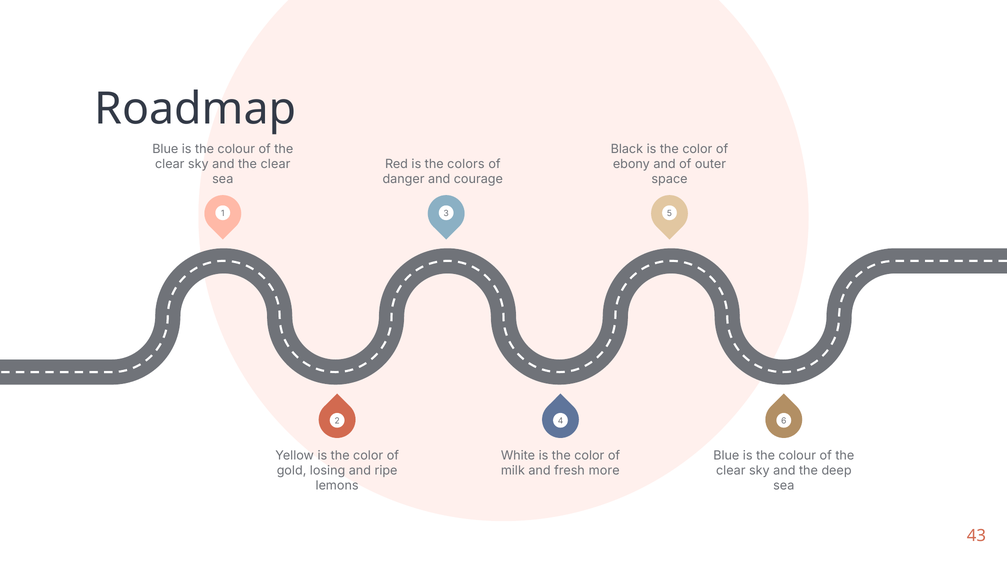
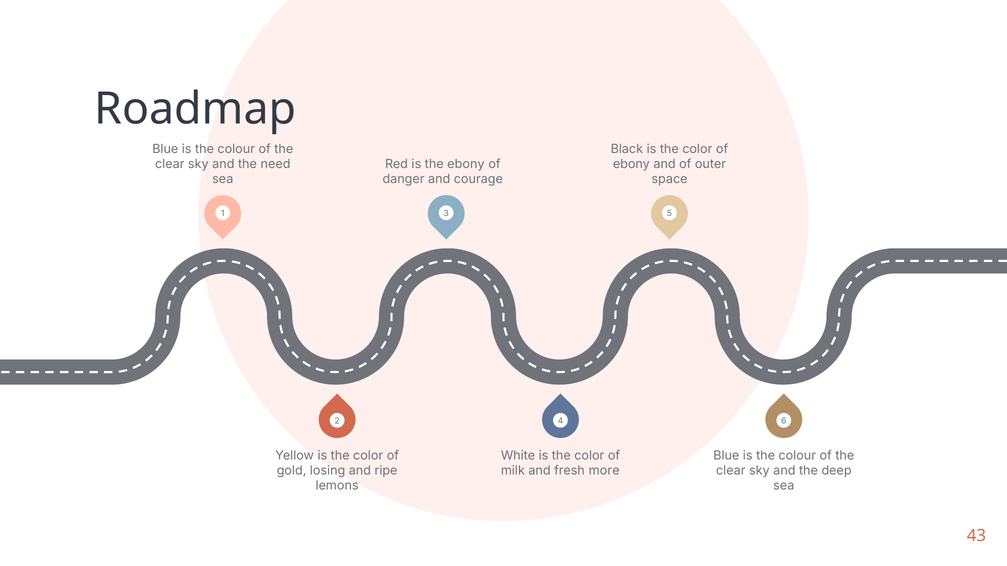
and the clear: clear -> need (276, 164)
the colors: colors -> ebony (466, 164)
